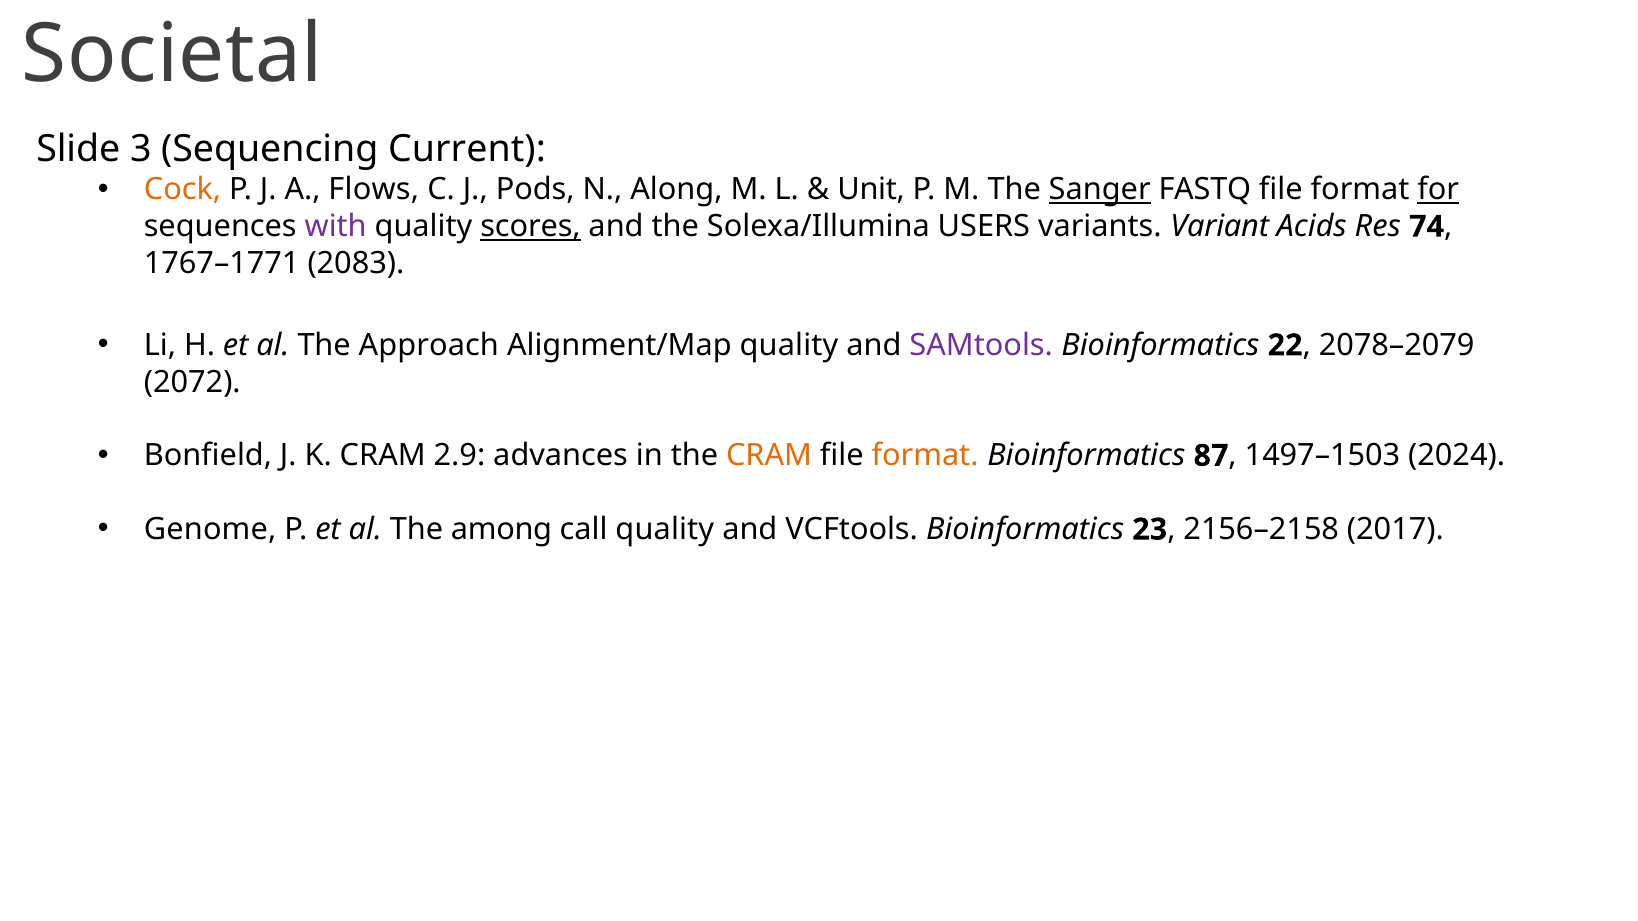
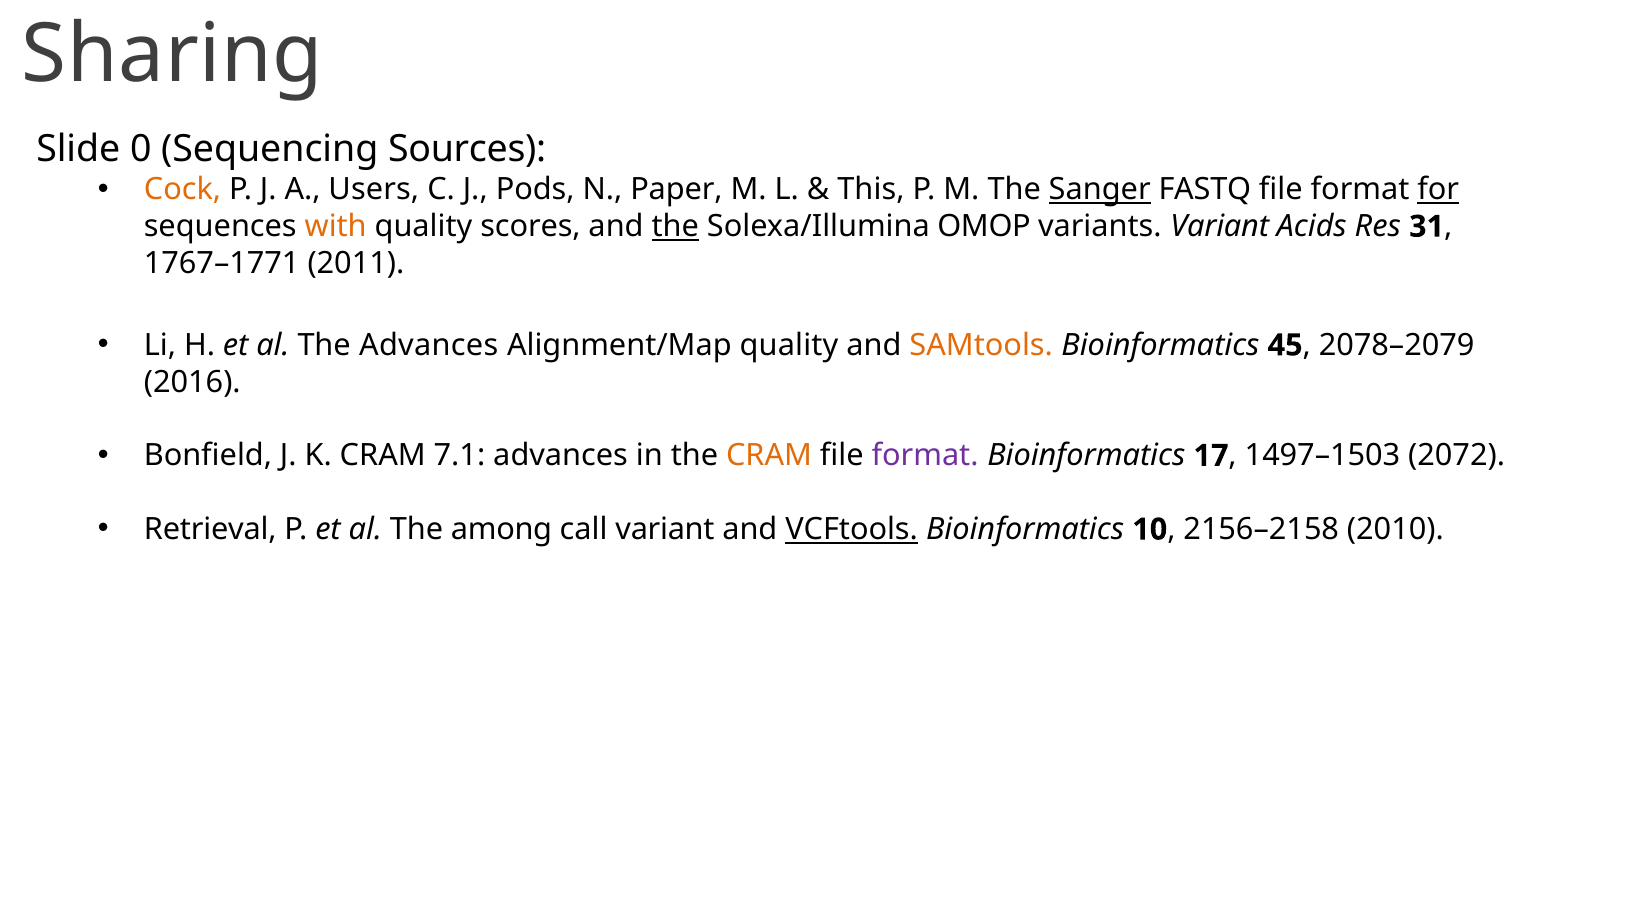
Societal: Societal -> Sharing (172, 55)
3: 3 -> 0 (141, 149)
Current: Current -> Sources (467, 149)
Flows: Flows -> Users (374, 190)
Along: Along -> Paper (676, 190)
Unit: Unit -> This (871, 190)
with colour: purple -> orange (336, 227)
scores underline: present -> none (530, 227)
the underline: none -> present (675, 227)
USERS: USERS -> OMOP (984, 227)
74: 74 -> 31 (1427, 227)
2083: 2083 -> 2011 (356, 264)
The Approach: Approach -> Advances (429, 345)
SAMtools colour: purple -> orange (981, 345)
22: 22 -> 45 (1285, 345)
2072: 2072 -> 2016 (192, 382)
2.9: 2.9 -> 7.1 (459, 456)
format colour: orange -> purple (925, 456)
87: 87 -> 17 (1211, 456)
2024: 2024 -> 2072 (1457, 456)
Genome: Genome -> Retrieval (210, 530)
call quality: quality -> variant (665, 530)
VCFtools underline: none -> present (852, 530)
23: 23 -> 10 (1150, 530)
2017: 2017 -> 2010 (1395, 530)
